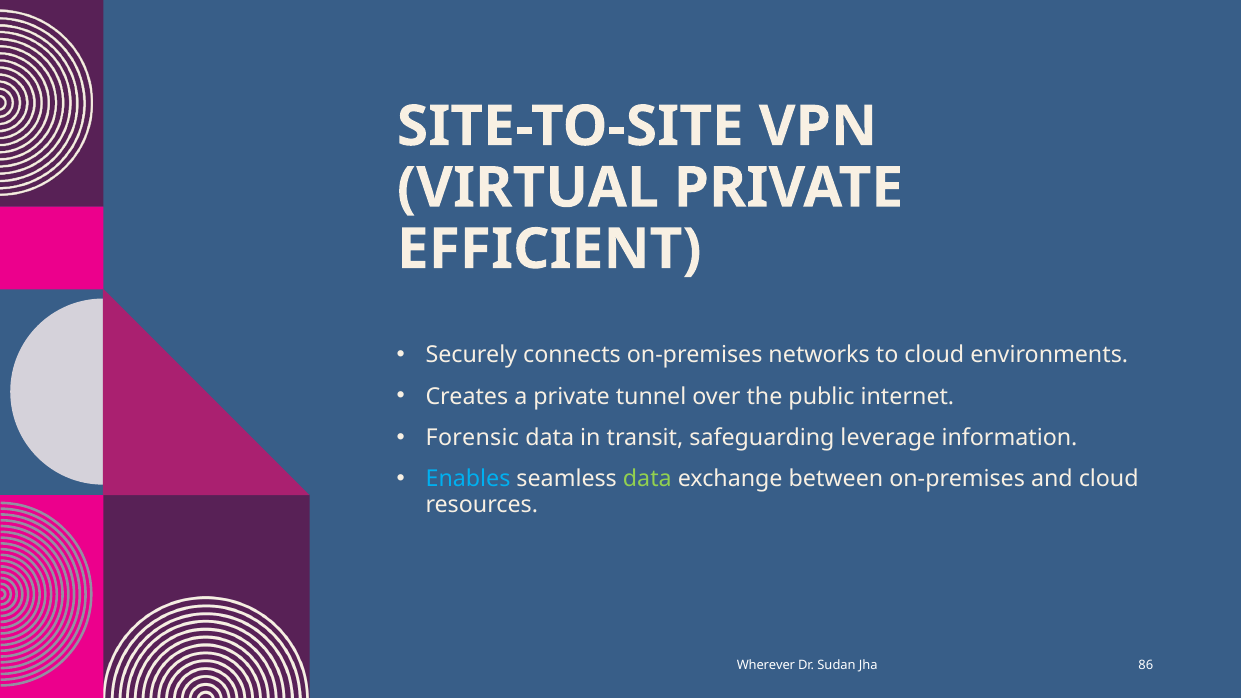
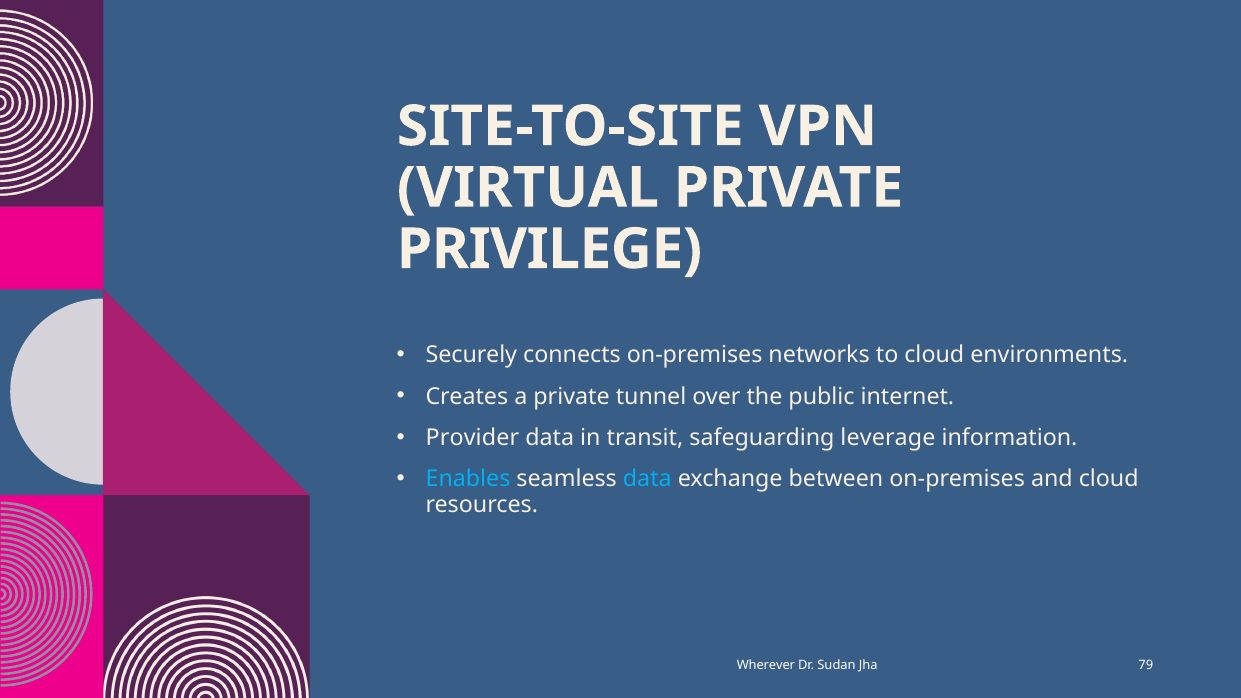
EFFICIENT: EFFICIENT -> PRIVILEGE (549, 249)
Forensic: Forensic -> Provider (472, 438)
data colour: light green -> light blue (647, 479)
86: 86 -> 79 (1146, 665)
